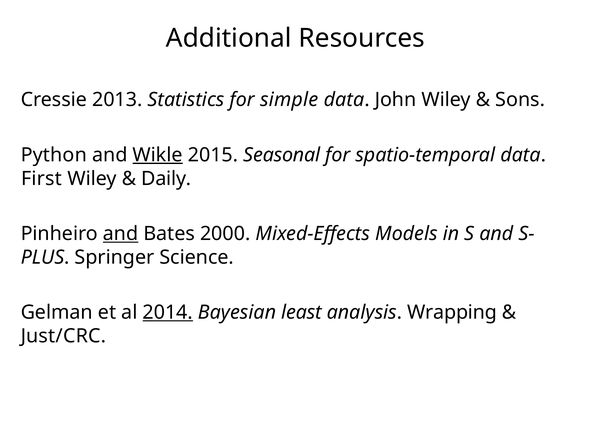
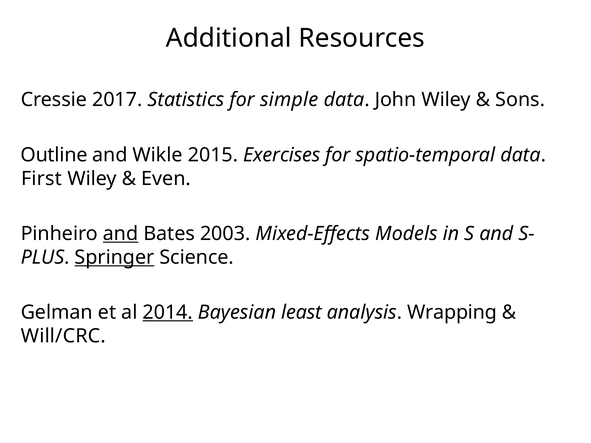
2013: 2013 -> 2017 (117, 100)
Python: Python -> Outline (54, 155)
Wikle underline: present -> none (158, 155)
Seasonal: Seasonal -> Exercises (282, 155)
Daily: Daily -> Even (166, 179)
2000: 2000 -> 2003 (225, 234)
Springer underline: none -> present (115, 257)
Just/CRC: Just/CRC -> Will/CRC (63, 336)
